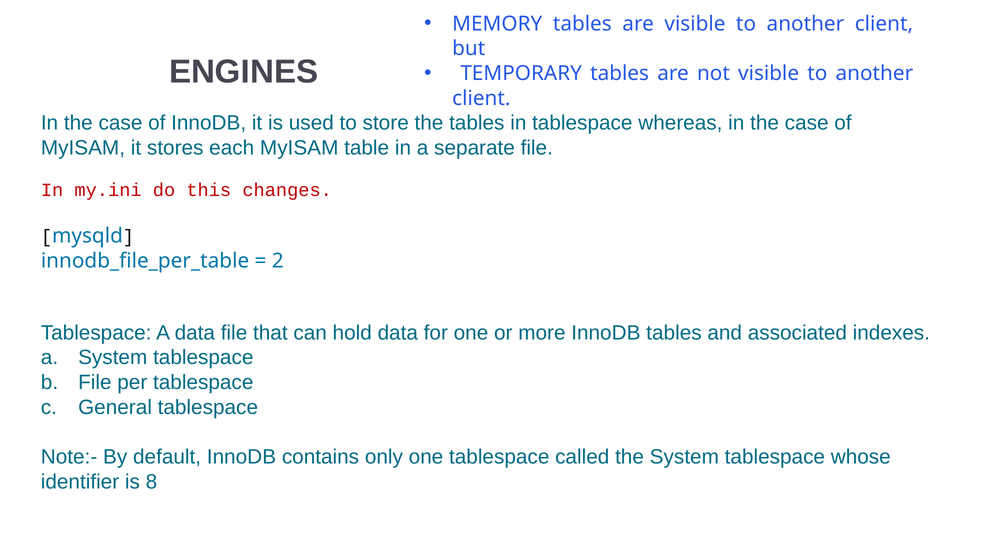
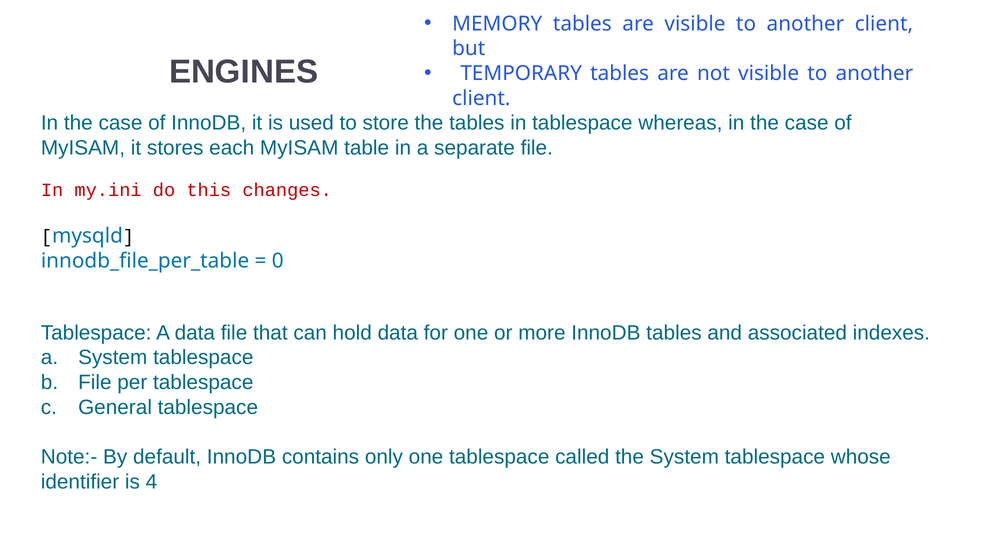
2: 2 -> 0 (278, 261)
8: 8 -> 4 (151, 482)
